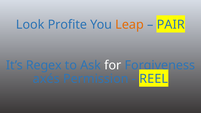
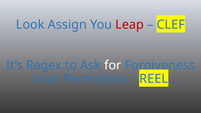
Profite: Profite -> Assign (67, 25)
Leap colour: orange -> red (130, 25)
PAIR: PAIR -> CLEF (171, 25)
axés: axés -> vrais (46, 79)
